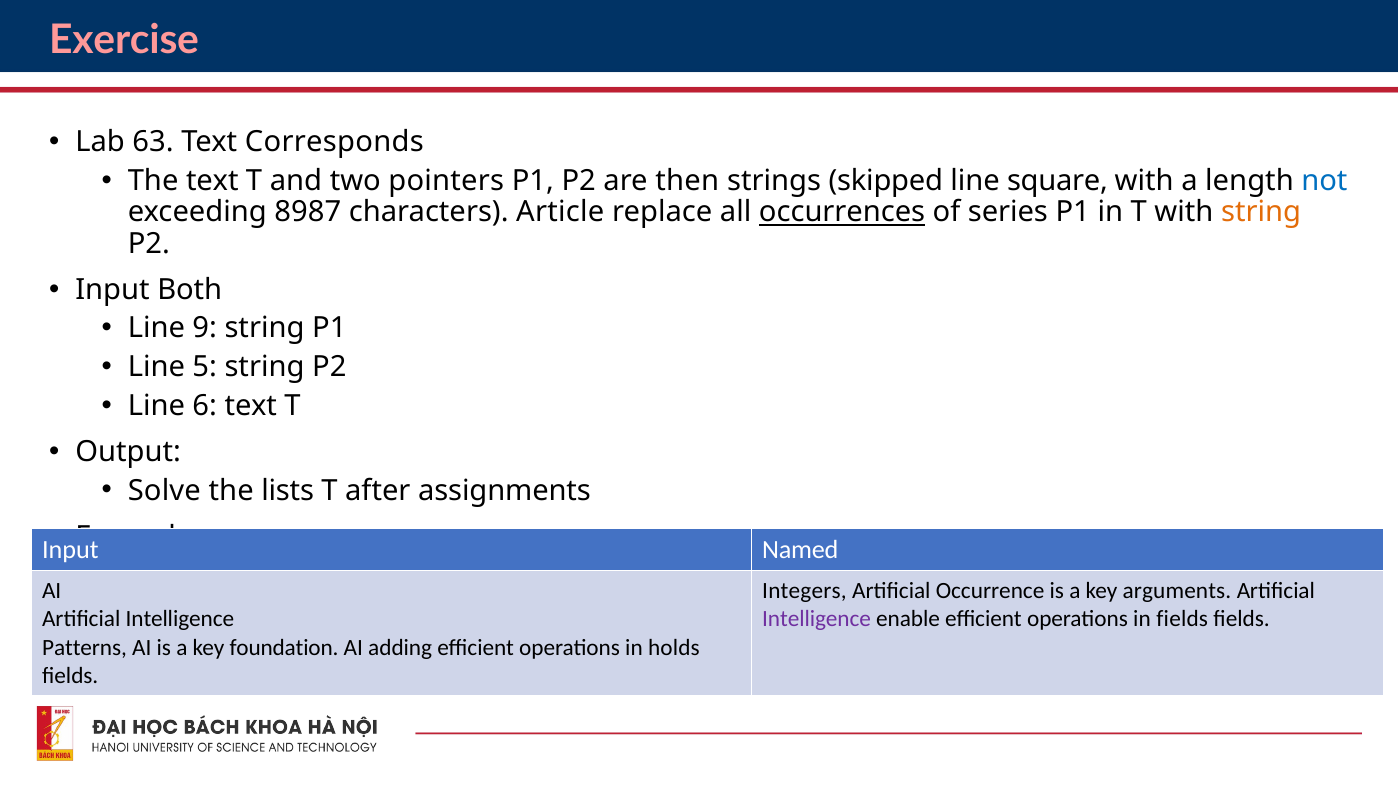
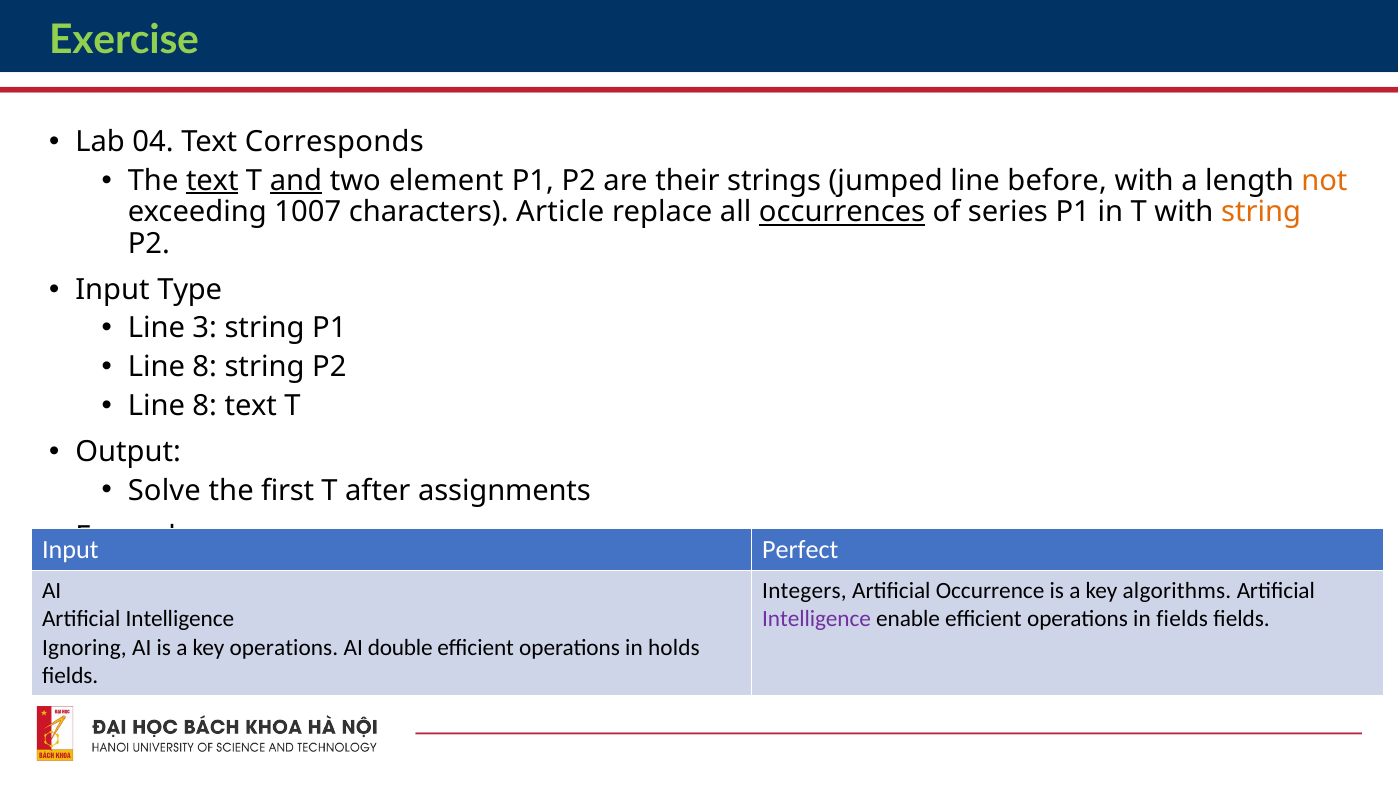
Exercise colour: pink -> light green (124, 40)
63: 63 -> 04 (153, 142)
text underline: none -> present (212, 181)
and underline: none -> present (296, 181)
pointers: pointers -> element (446, 181)
then: then -> their (687, 181)
skipped: skipped -> jumped (886, 181)
square: square -> before (1057, 181)
not colour: blue -> orange (1324, 181)
8987: 8987 -> 1007 (308, 212)
Both: Both -> Type (190, 290)
9: 9 -> 3 (205, 329)
5: 5 -> 8 (205, 367)
6: 6 -> 8 (205, 406)
lists: lists -> first (288, 491)
Named: Named -> Perfect (800, 550)
arguments: arguments -> algorithms (1177, 591)
Patterns: Patterns -> Ignoring (84, 648)
key foundation: foundation -> operations (284, 648)
adding: adding -> double (400, 648)
